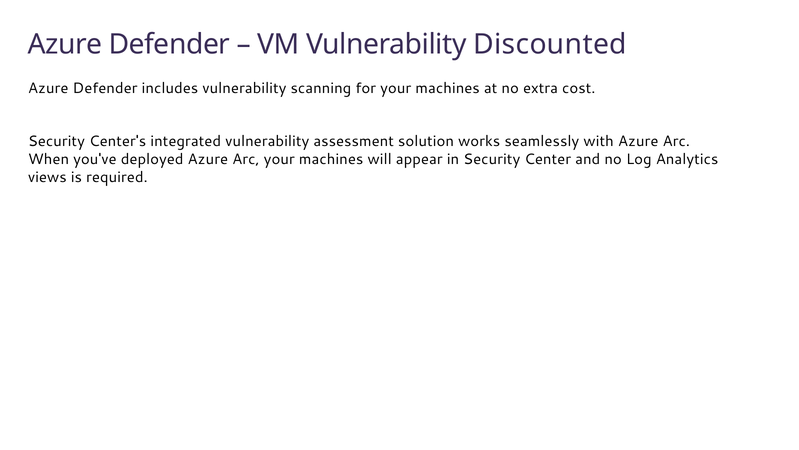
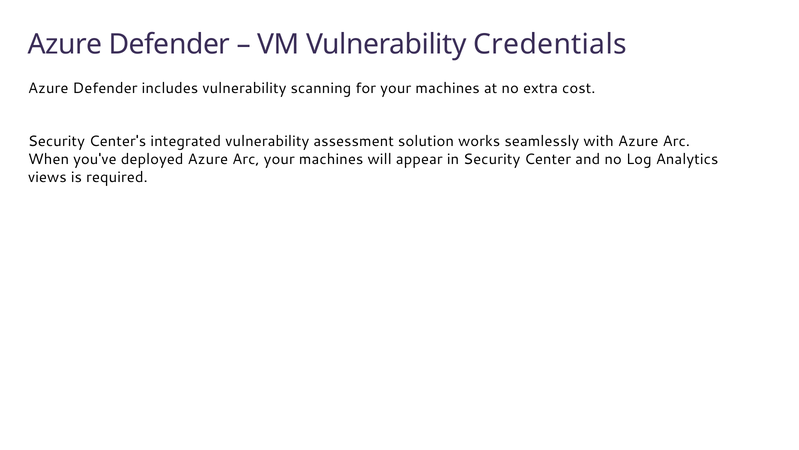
Discounted: Discounted -> Credentials (550, 44)
